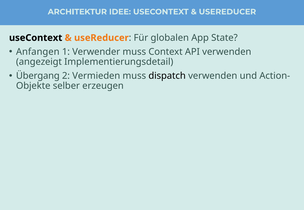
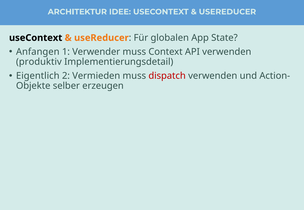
angezeigt: angezeigt -> produktiv (39, 62)
Übergang: Übergang -> Eigentlich (38, 76)
dispatch colour: black -> red (167, 76)
